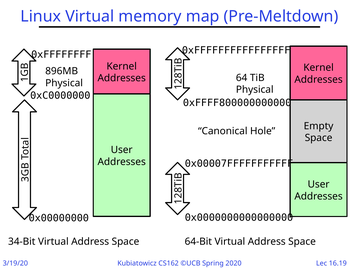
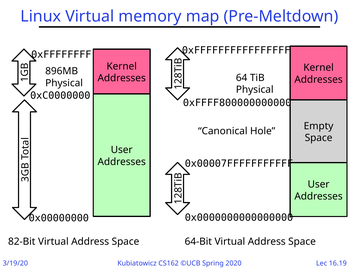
34-Bit: 34-Bit -> 82-Bit (22, 242)
